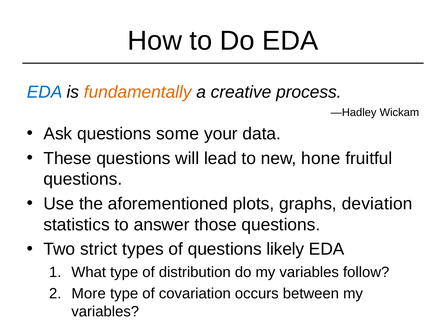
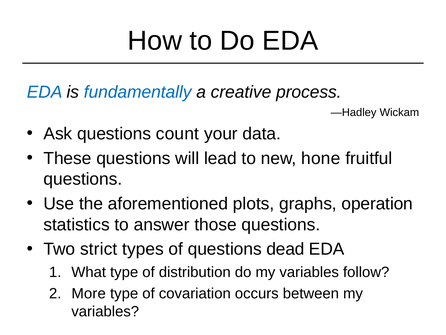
fundamentally colour: orange -> blue (138, 92)
some: some -> count (178, 134)
deviation: deviation -> operation (377, 203)
likely: likely -> dead (285, 249)
